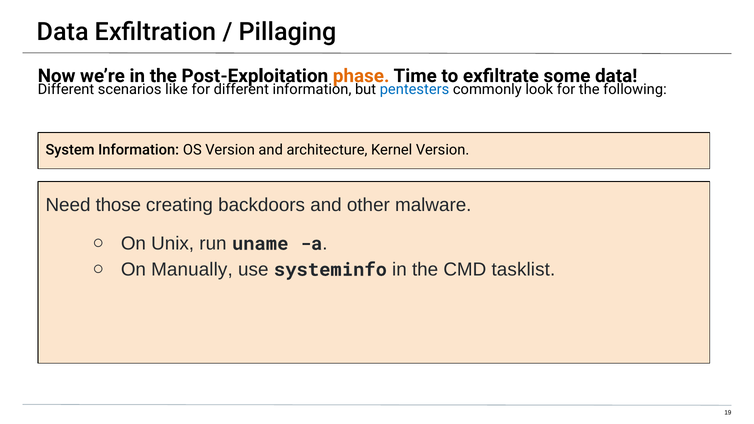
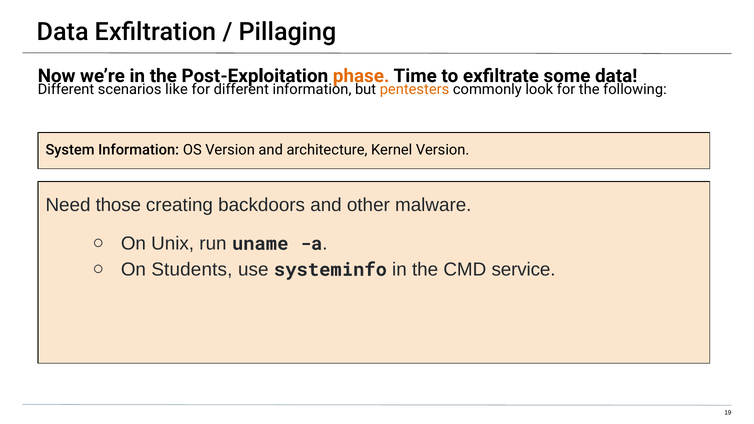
pentesters colour: blue -> orange (414, 89)
Manually: Manually -> Students (192, 270)
tasklist: tasklist -> service (524, 270)
